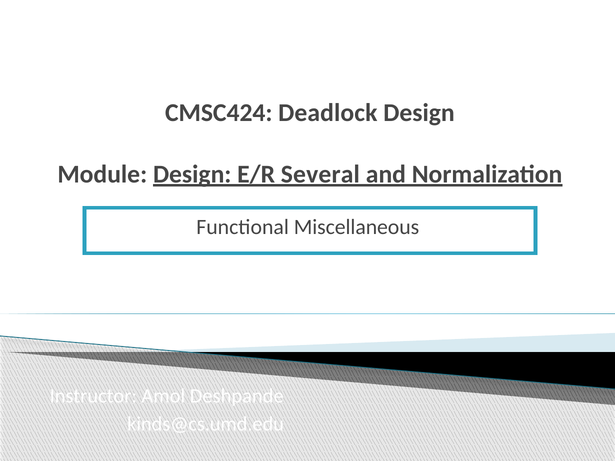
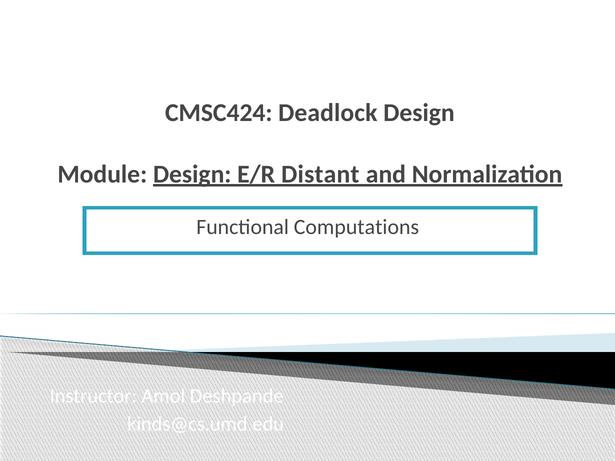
Several: Several -> Distant (320, 174)
Miscellaneous: Miscellaneous -> Computations (356, 227)
